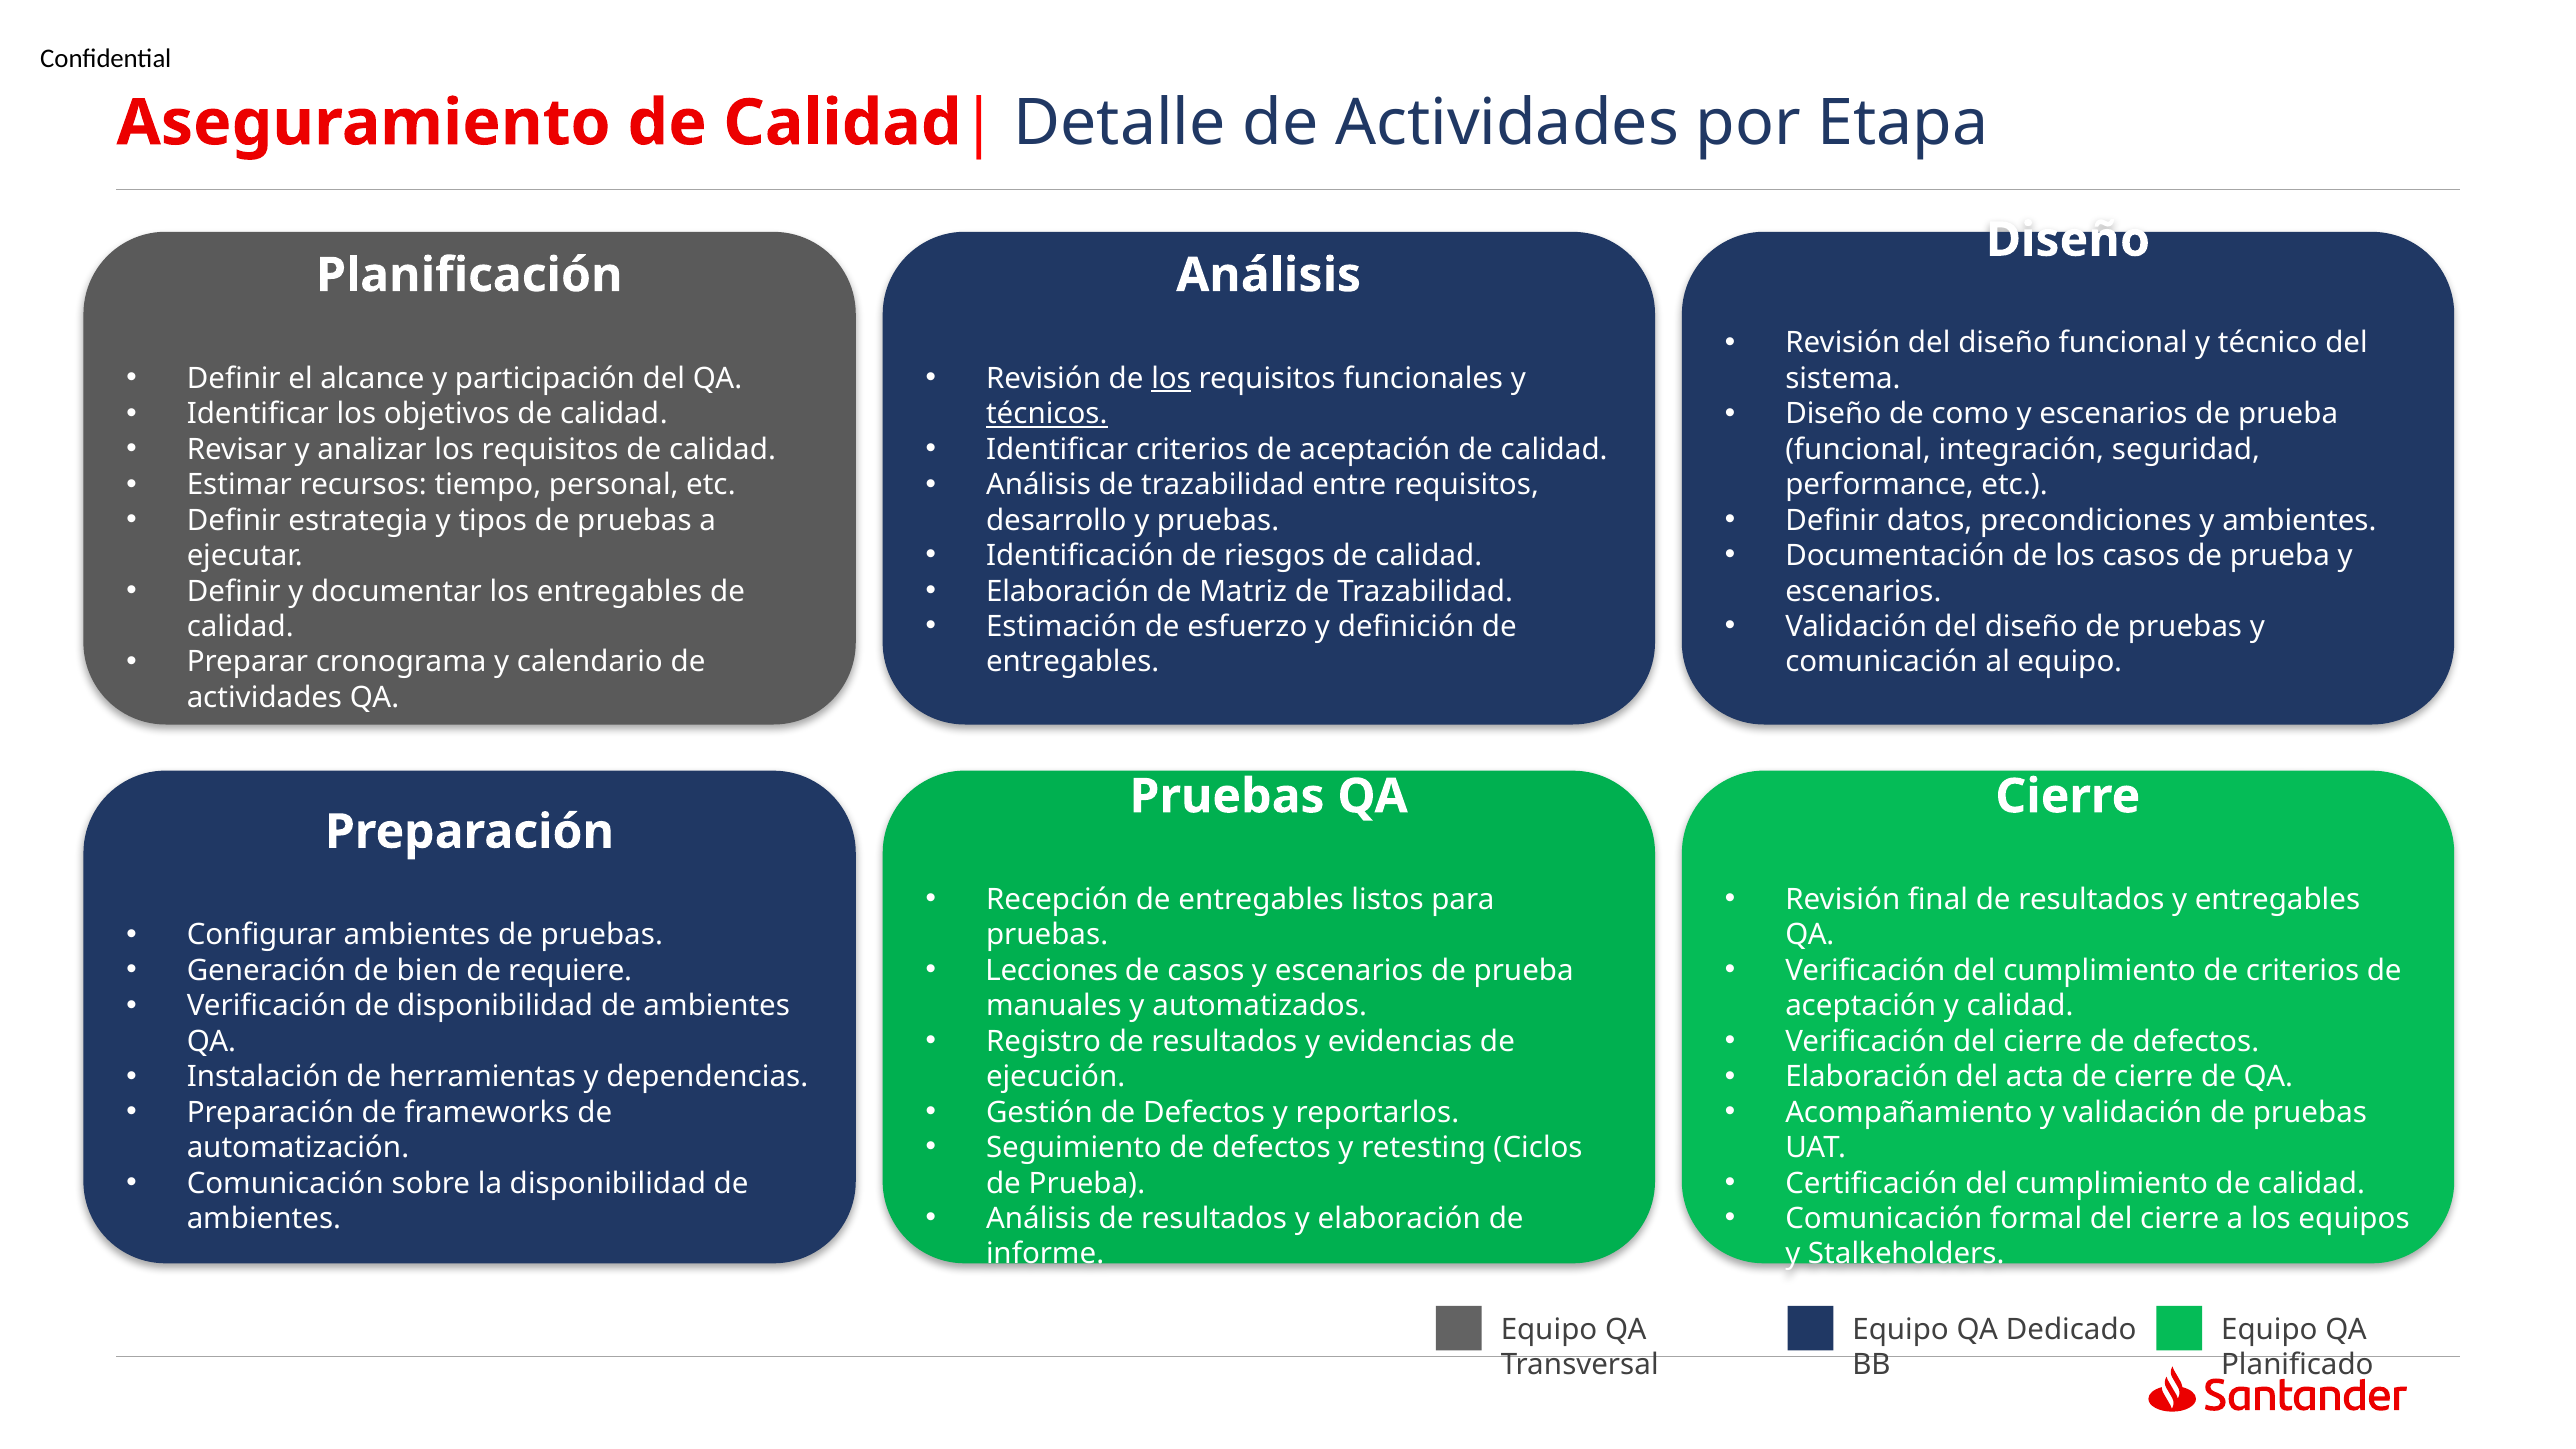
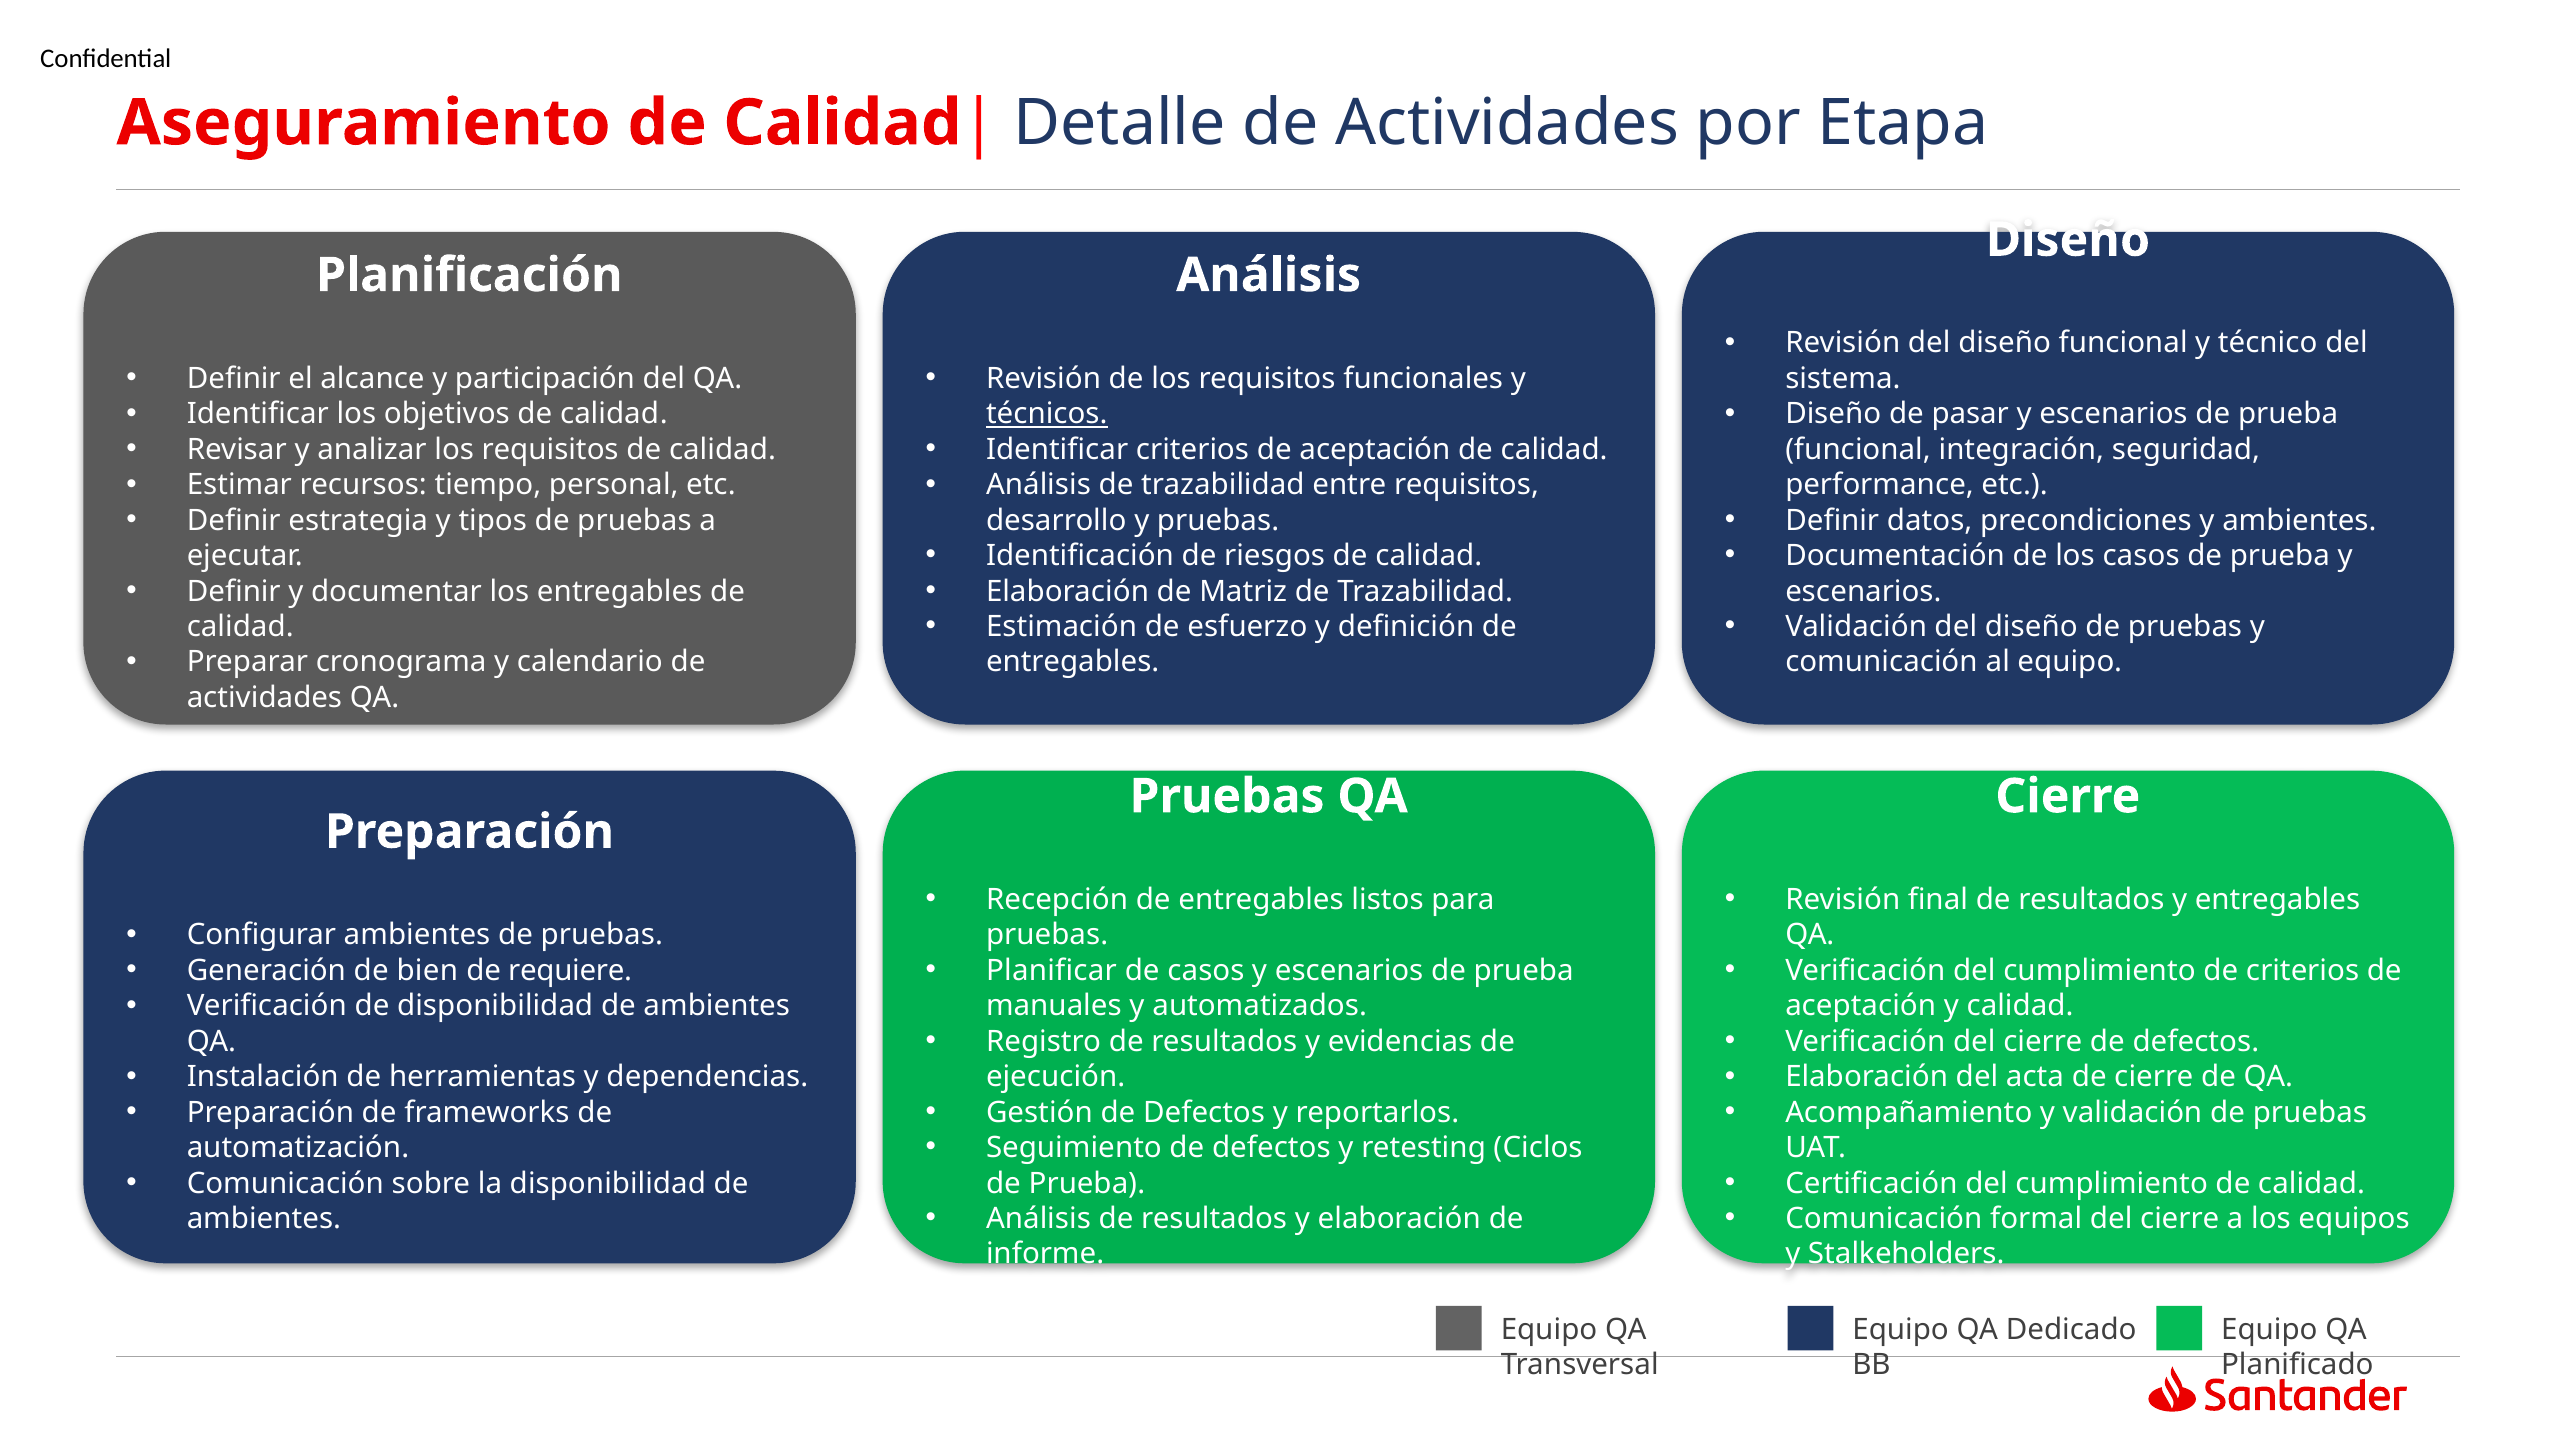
los underline: present -> none (1171, 379)
como: como -> pasar (1970, 414)
Lecciones: Lecciones -> Planificar (1051, 971)
